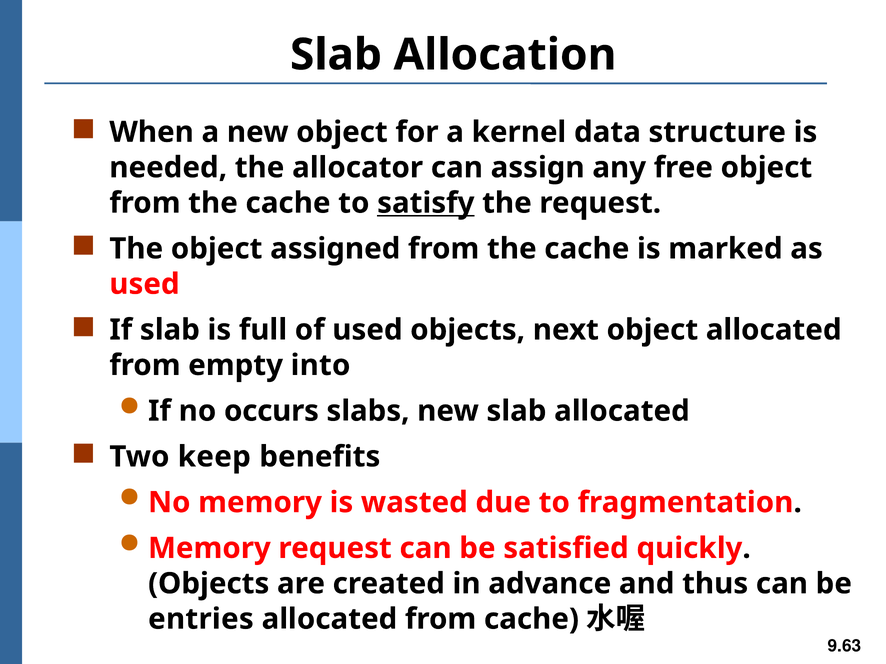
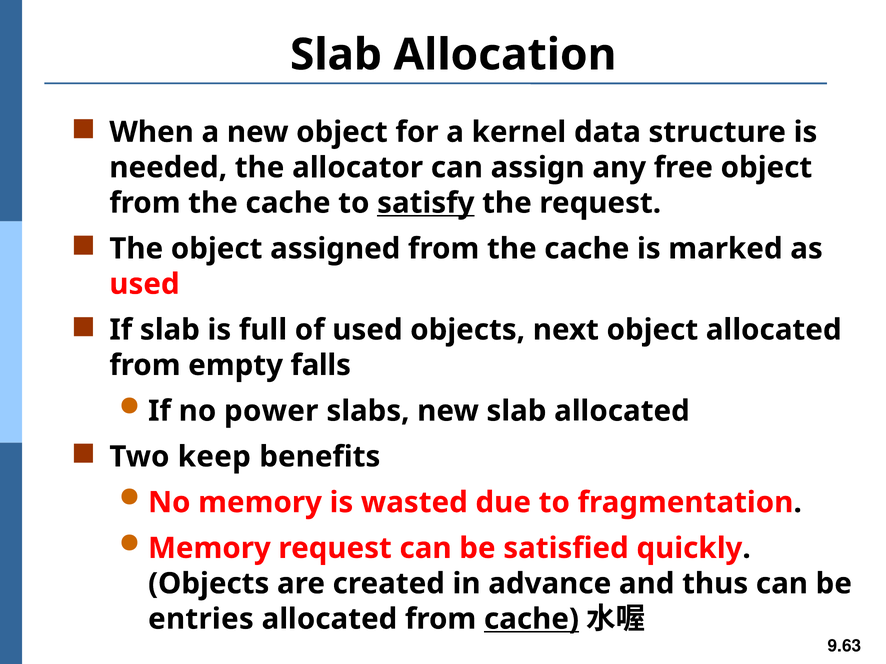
into: into -> falls (321, 366)
occurs: occurs -> power (271, 411)
cache underline: none -> present (531, 619)
